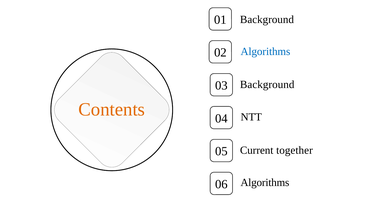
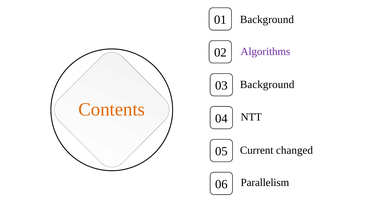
Algorithms colour: blue -> purple (265, 52)
together: together -> changed (295, 150)
06 Algorithms: Algorithms -> Parallelism (265, 183)
